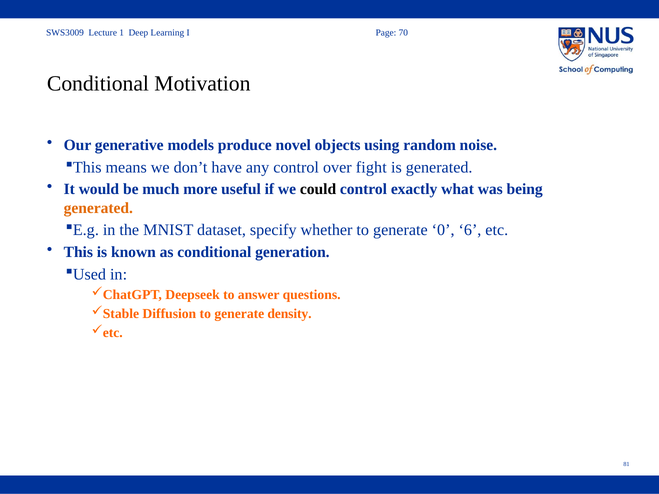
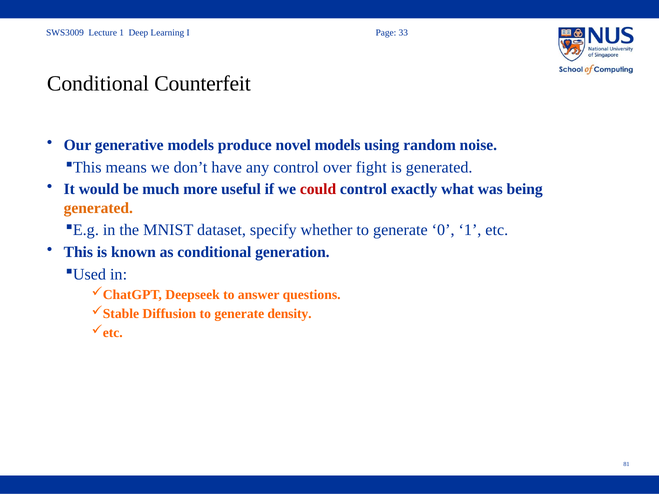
70: 70 -> 33 (403, 33)
Motivation: Motivation -> Counterfeit (203, 84)
novel objects: objects -> models (338, 145)
could colour: black -> red (318, 189)
0 6: 6 -> 1 (470, 230)
